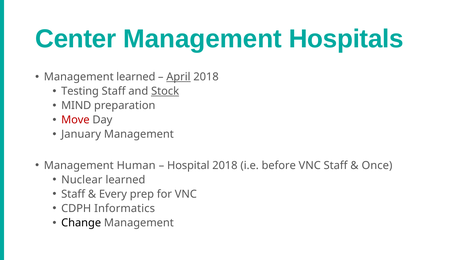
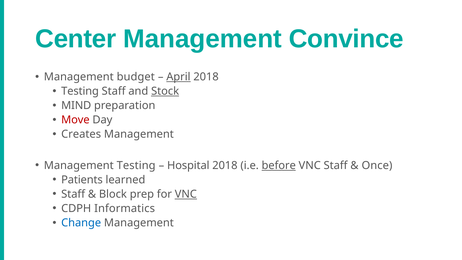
Hospitals: Hospitals -> Convince (346, 39)
Management learned: learned -> budget (136, 77)
January: January -> Creates (81, 134)
Management Human: Human -> Testing (136, 165)
before underline: none -> present (279, 165)
Nuclear: Nuclear -> Patients (82, 180)
Every: Every -> Block (113, 194)
VNC underline: none -> present (186, 194)
Change colour: black -> blue (81, 223)
